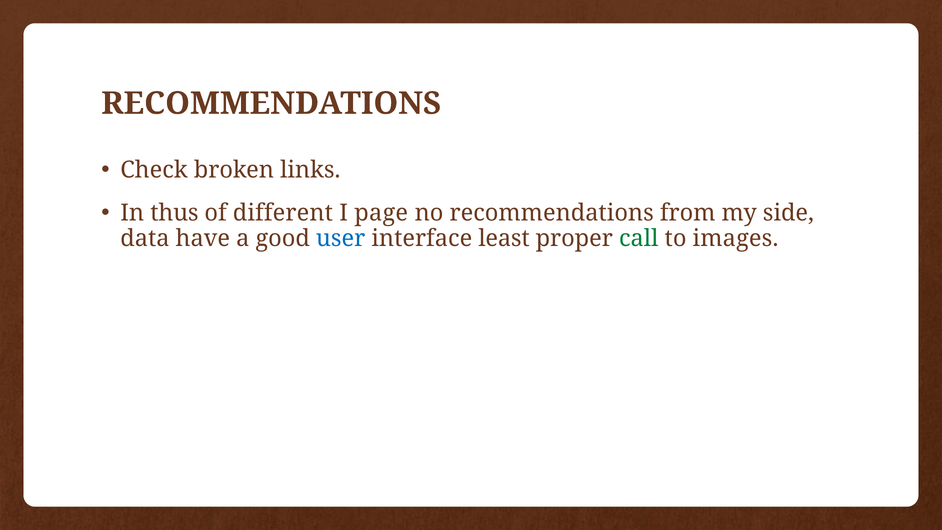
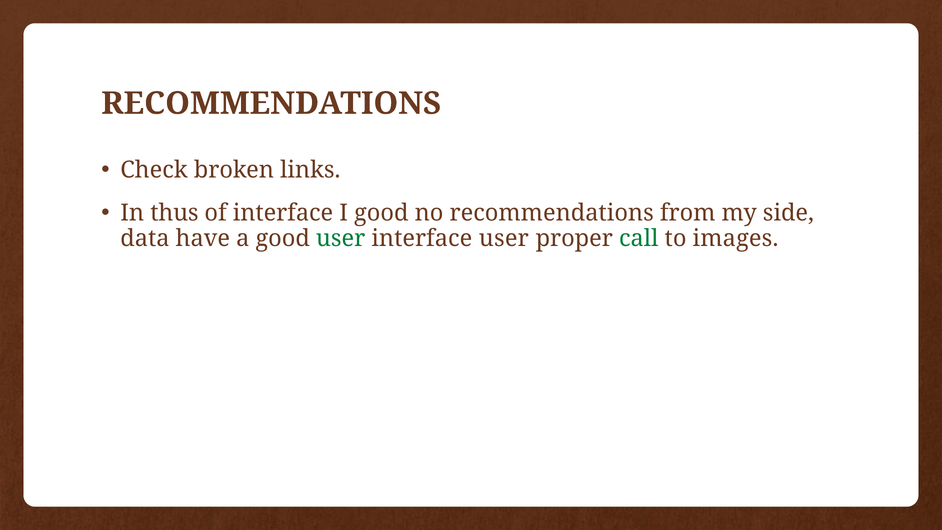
of different: different -> interface (283, 213)
I page: page -> good (381, 213)
user colour: blue -> green (341, 238)
interface least: least -> user (504, 238)
